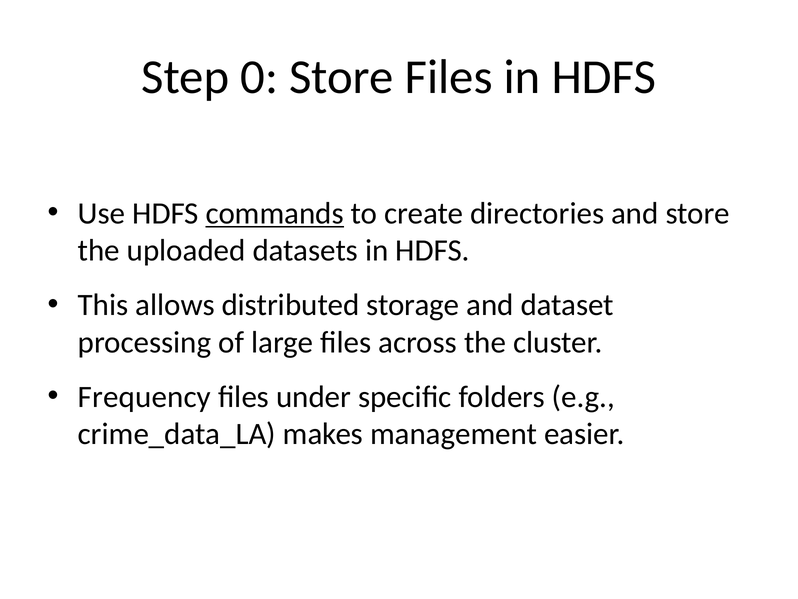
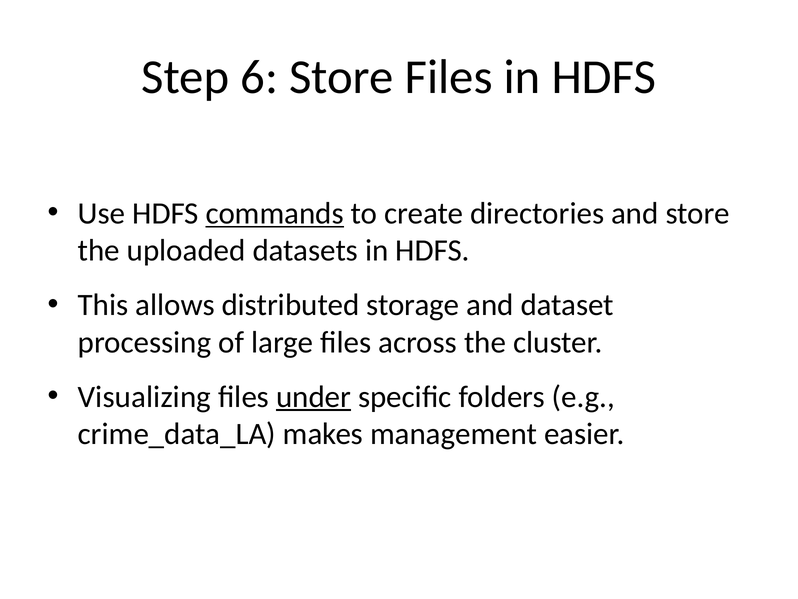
0: 0 -> 6 (259, 77)
Frequency: Frequency -> Visualizing (144, 396)
under underline: none -> present (314, 396)
